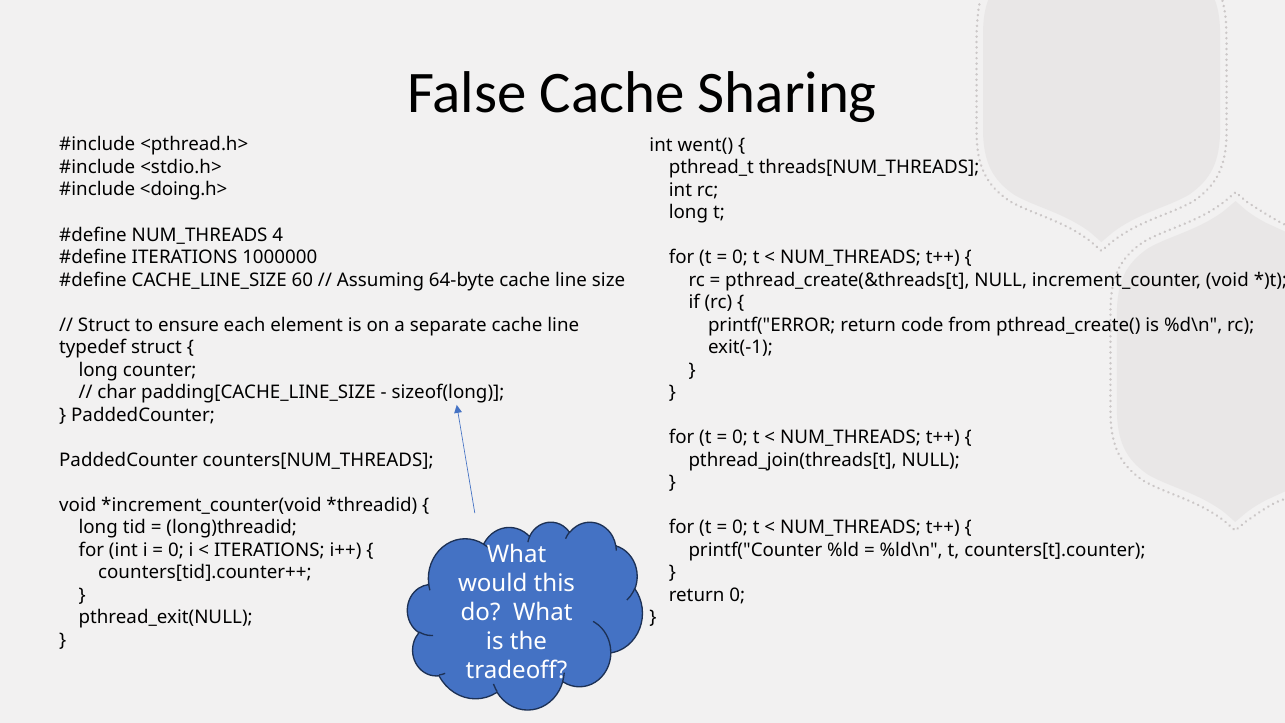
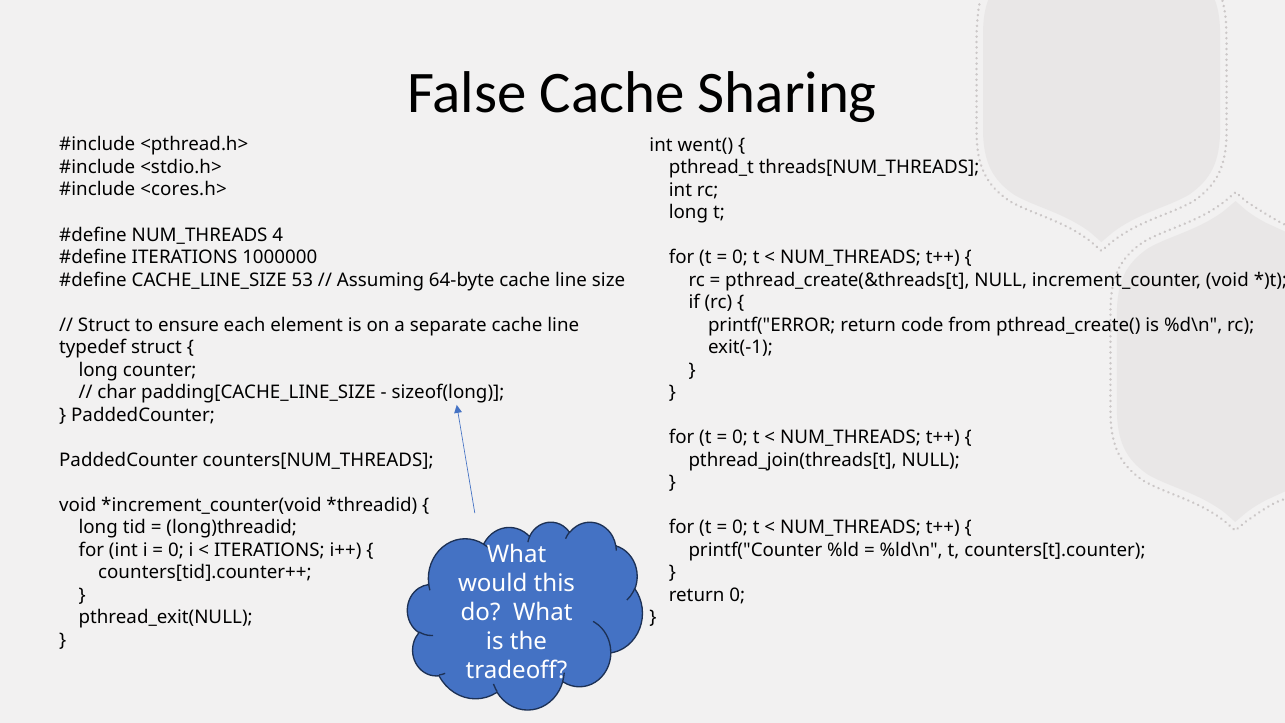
<doing.h>: <doing.h> -> <cores.h> (184, 190)
60: 60 -> 53 (302, 280)
